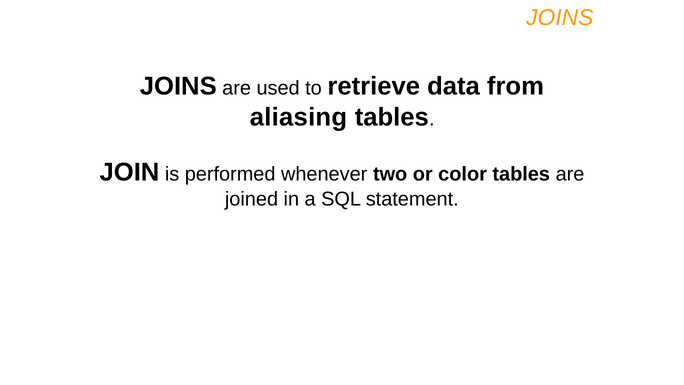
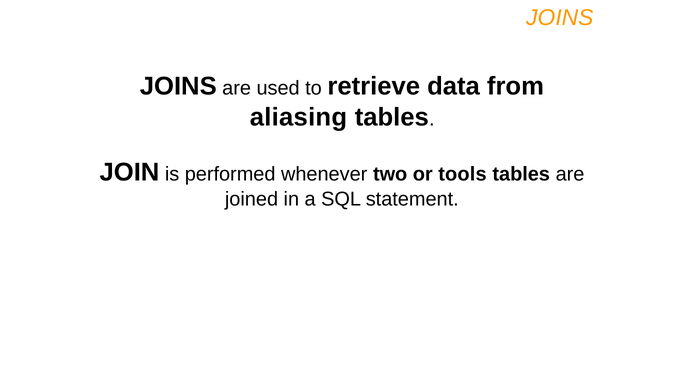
color: color -> tools (462, 174)
